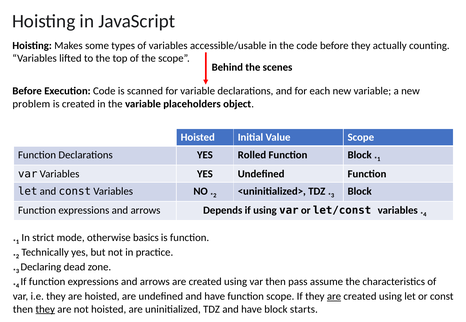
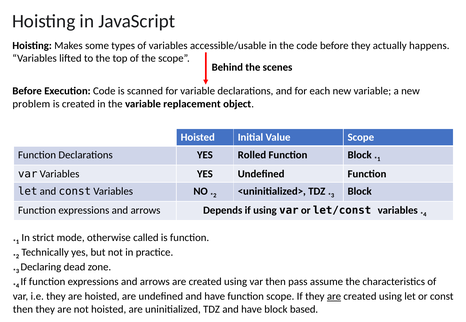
counting: counting -> happens (429, 46)
placeholders: placeholders -> replacement (192, 104)
basics: basics -> called (146, 238)
they underline: present -> none (45, 310)
starts: starts -> based (304, 310)
